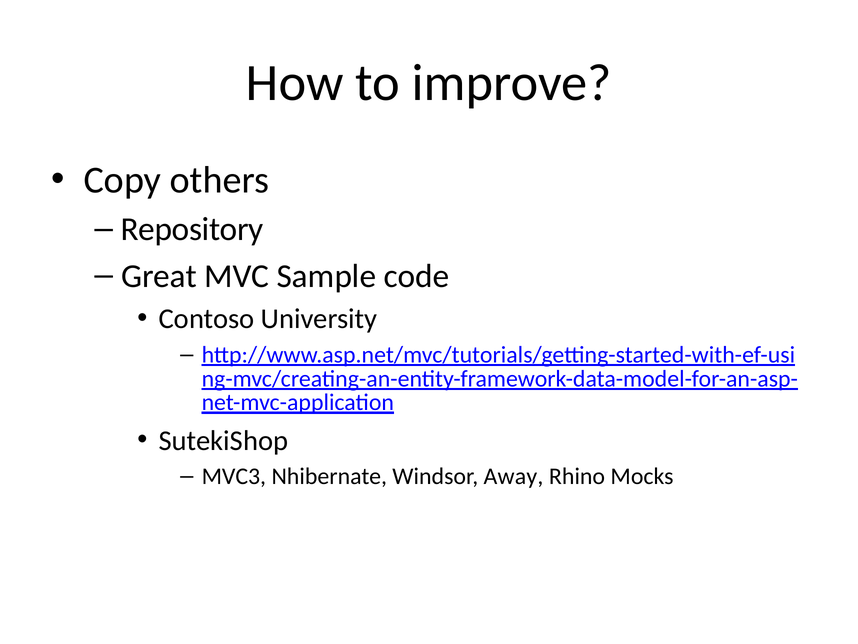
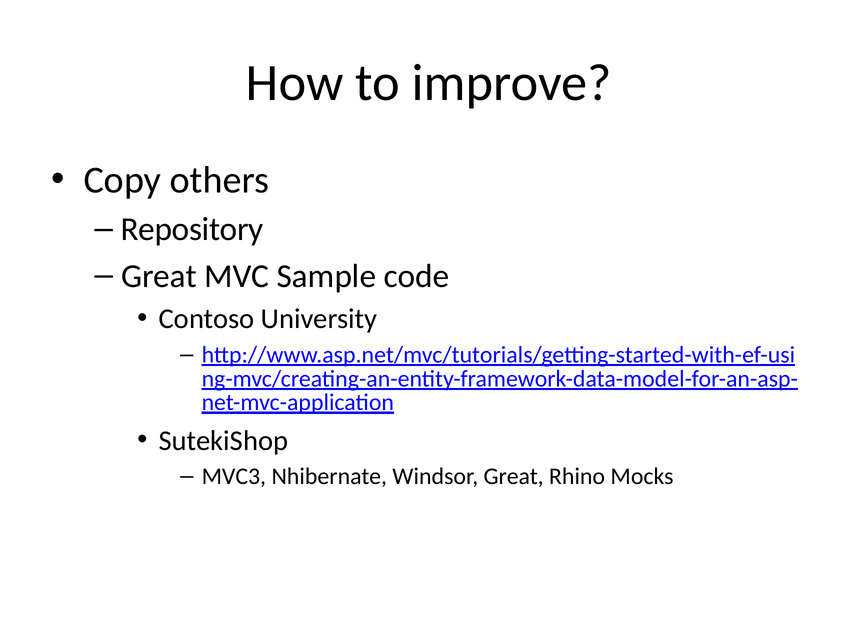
Windsor Away: Away -> Great (514, 476)
